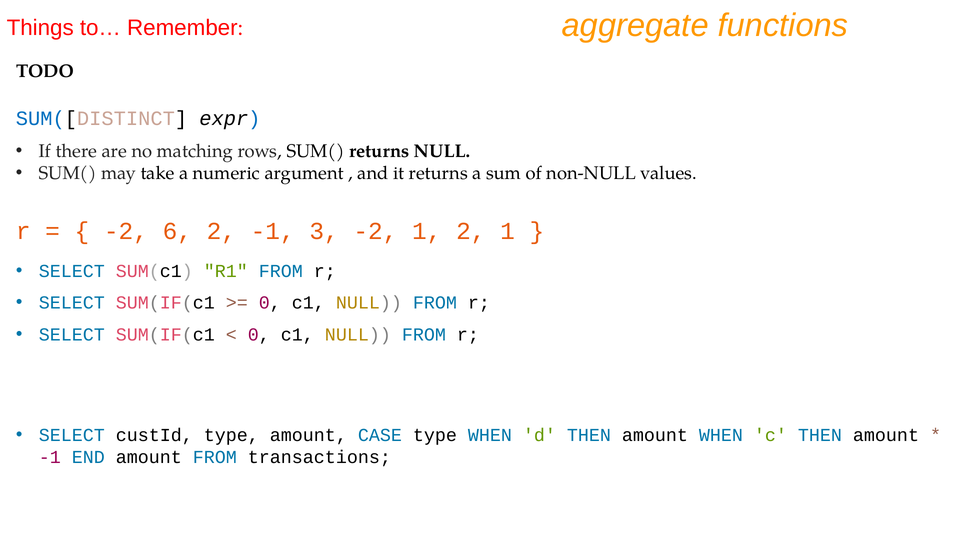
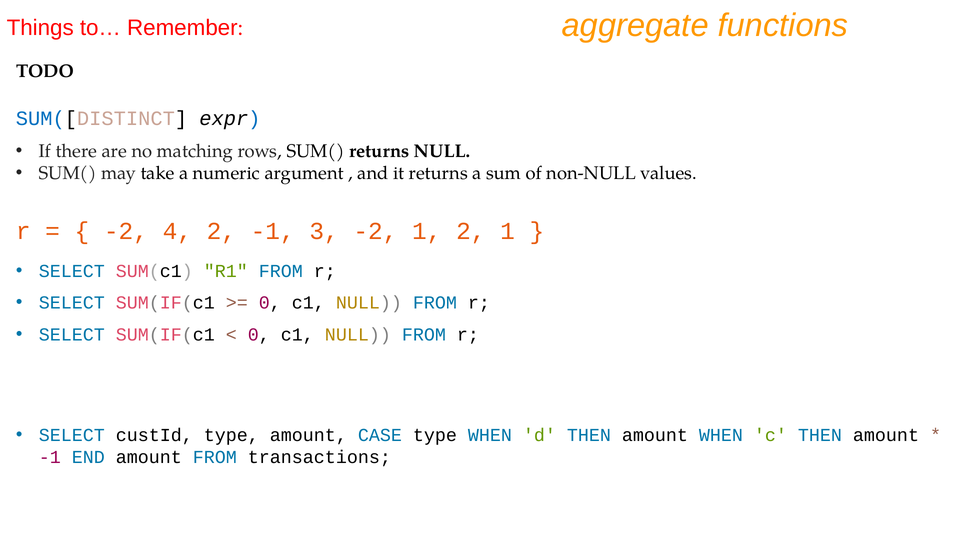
6: 6 -> 4 (177, 231)
